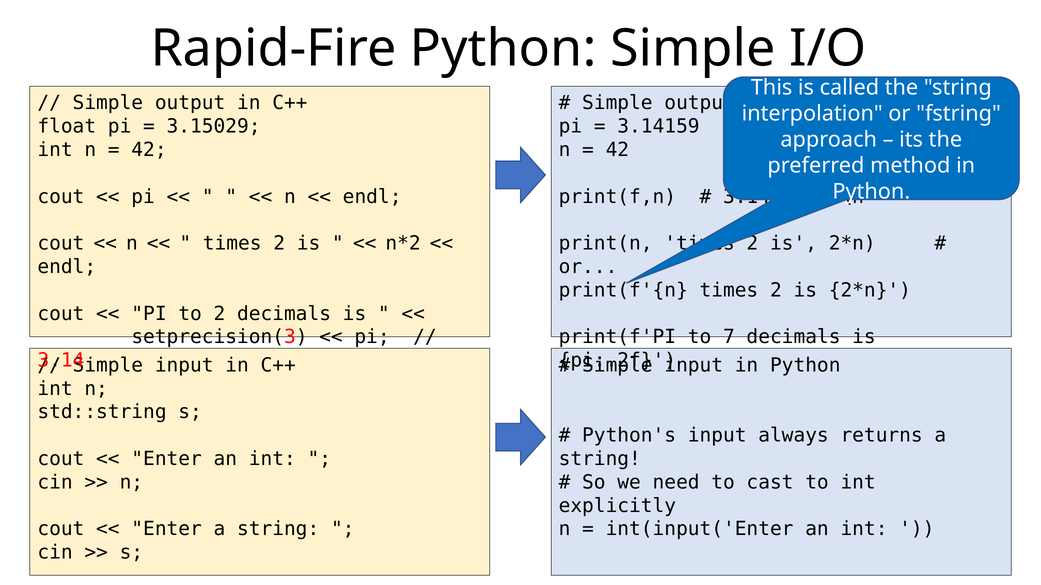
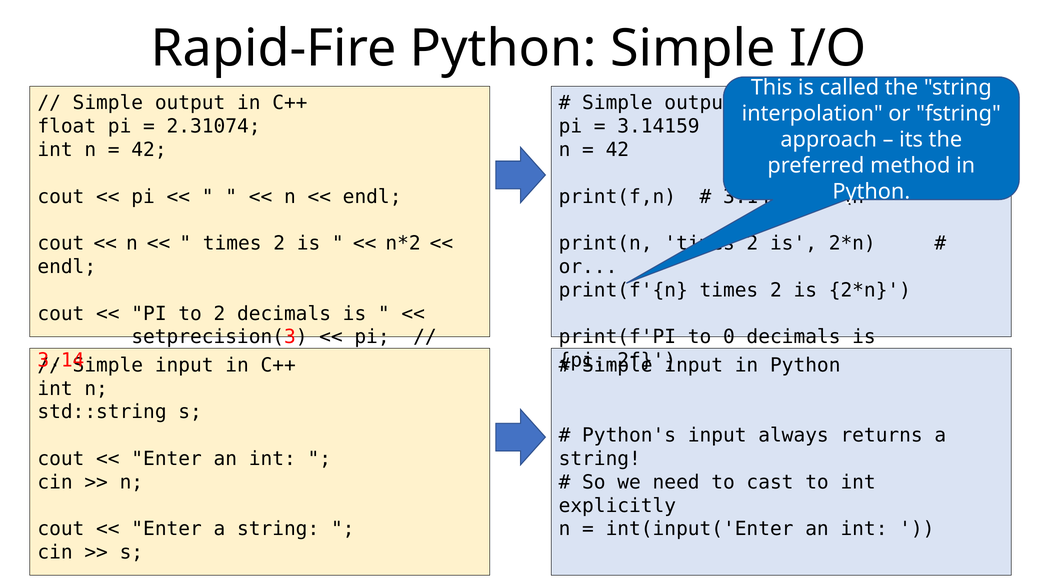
3.15029: 3.15029 -> 2.31074 (214, 127)
7: 7 -> 0 (729, 337)
